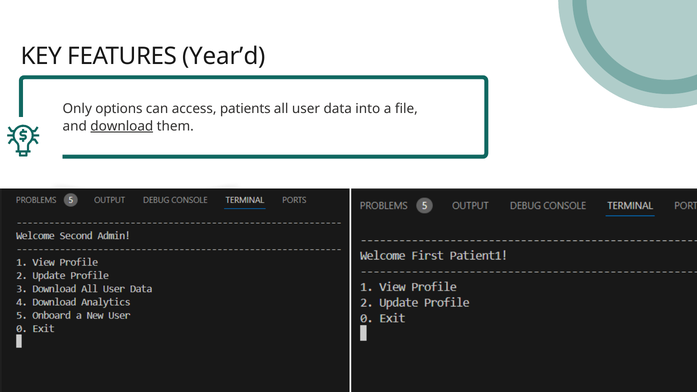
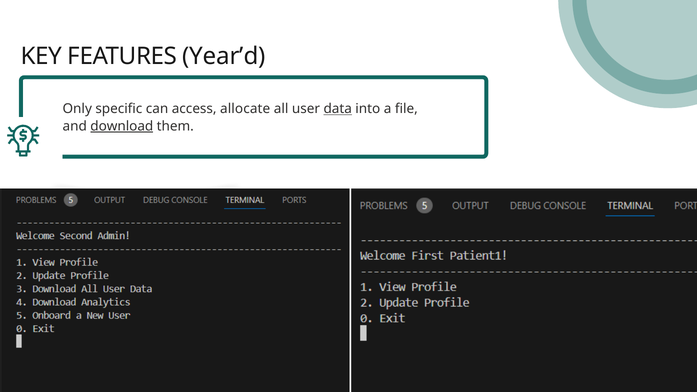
options: options -> specific (119, 109)
patients: patients -> allocate (245, 109)
data underline: none -> present (338, 109)
